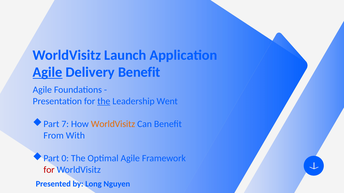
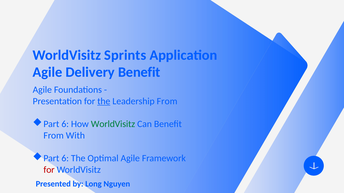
Launch: Launch -> Sprints (125, 55)
Agile underline: present -> none (48, 72)
Leadership Went: Went -> From (167, 101)
7: 7 -> 6 (65, 124)
WorldVisitz colour: orange -> green (113, 124)
0: 0 -> 6 (65, 159)
